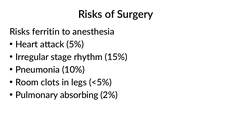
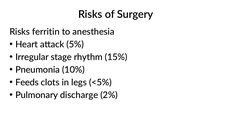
Room: Room -> Feeds (27, 82)
absorbing: absorbing -> discharge (79, 95)
